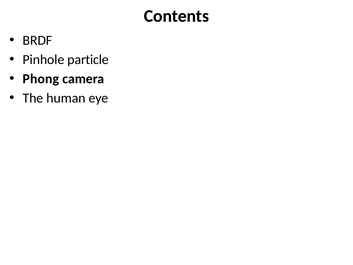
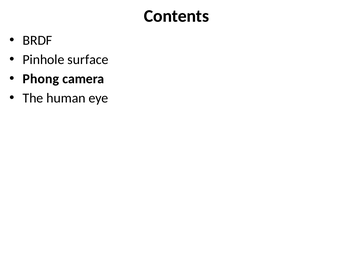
particle: particle -> surface (88, 60)
